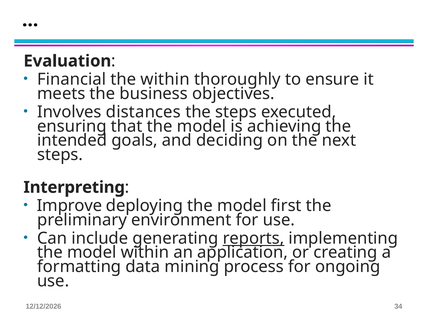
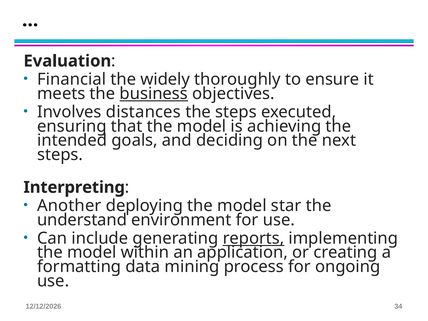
the within: within -> widely (165, 79)
business underline: none -> present (154, 94)
Improve: Improve -> Another (69, 206)
first: first -> star (286, 206)
preliminary: preliminary -> understand (82, 220)
